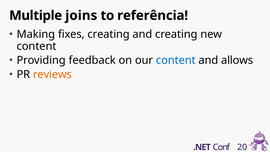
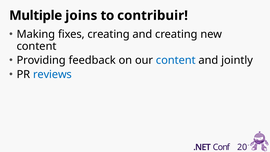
referência: referência -> contribuir (153, 15)
allows: allows -> jointly (237, 60)
reviews colour: orange -> blue (52, 74)
